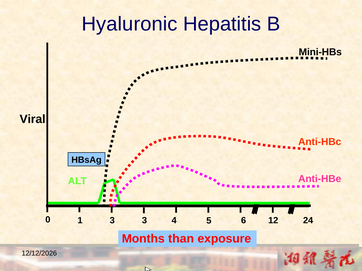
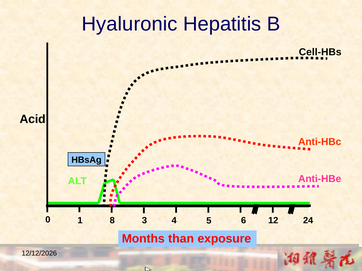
Mini-HBs: Mini-HBs -> Cell-HBs (320, 52)
Viral: Viral -> Acid (33, 119)
1 3: 3 -> 8 (112, 221)
